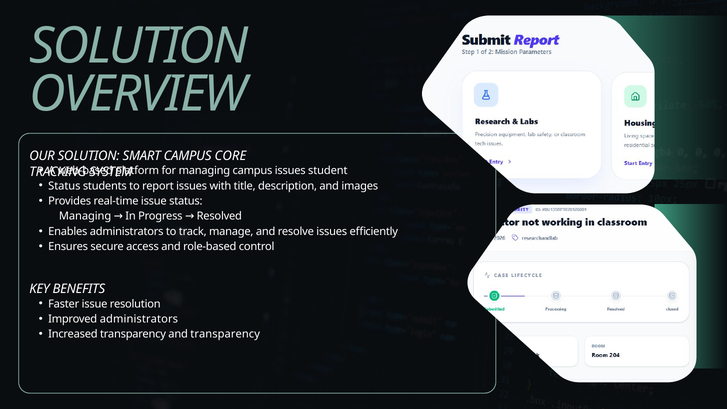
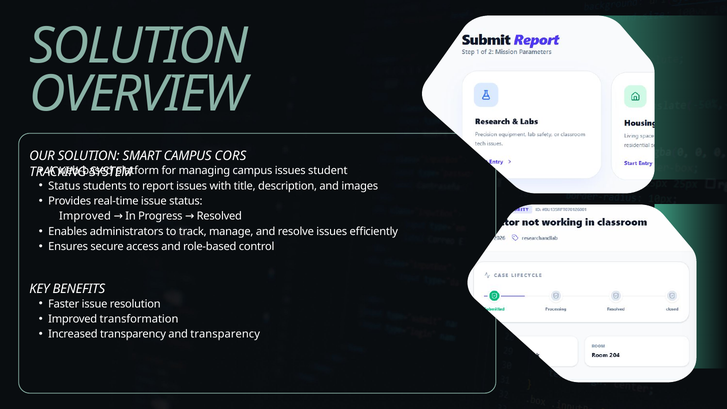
CORE: CORE -> CORS (230, 156)
Managing: Managing -> Improved (85, 216)
Improved administrators: administrators -> transformation (139, 319)
